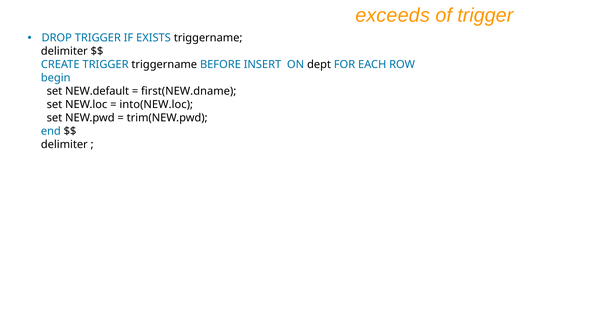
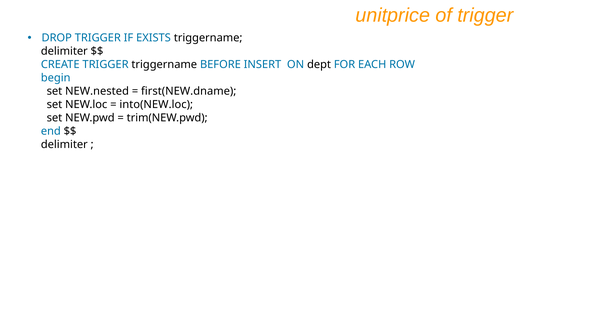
exceeds: exceeds -> unitprice (393, 15)
NEW.default: NEW.default -> NEW.nested (97, 91)
